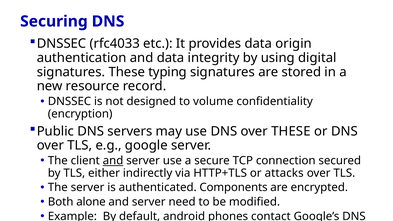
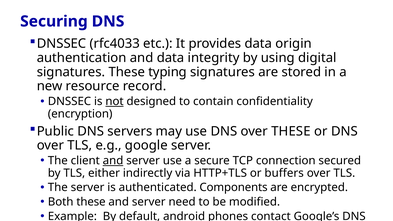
not underline: none -> present (115, 101)
volume: volume -> contain (213, 101)
attacks: attacks -> buffers (284, 173)
Both alone: alone -> these (91, 202)
